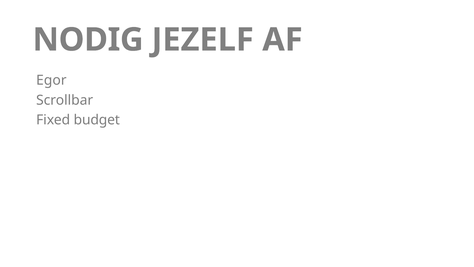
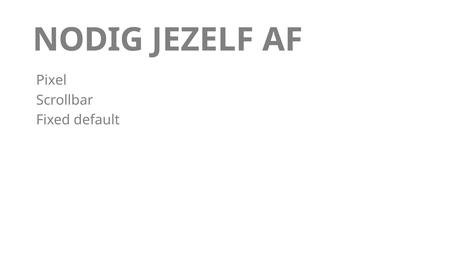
Egor: Egor -> Pixel (51, 80)
budget: budget -> default (97, 120)
